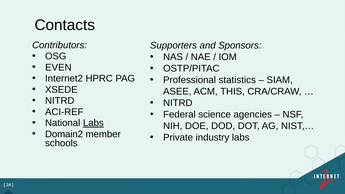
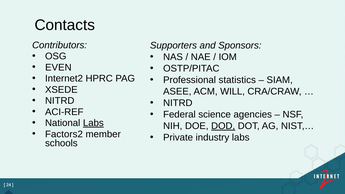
THIS: THIS -> WILL (233, 92)
DOD underline: none -> present (223, 126)
Domain2: Domain2 -> Factors2 (64, 134)
